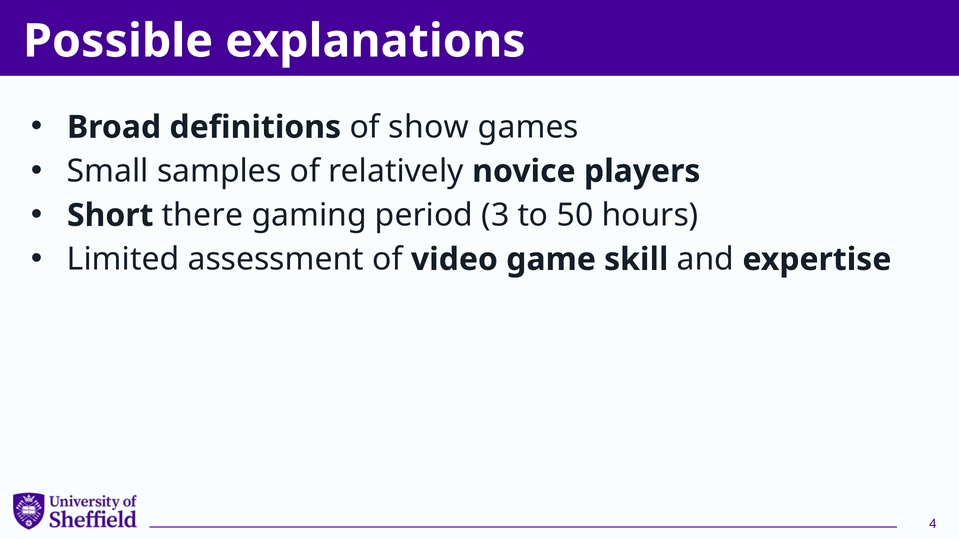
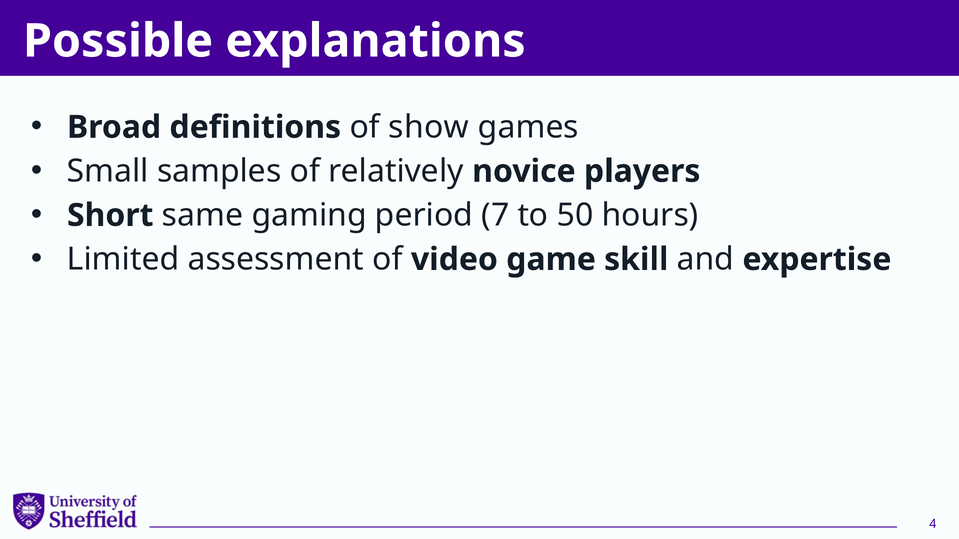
there: there -> same (202, 216)
3: 3 -> 7 (495, 216)
